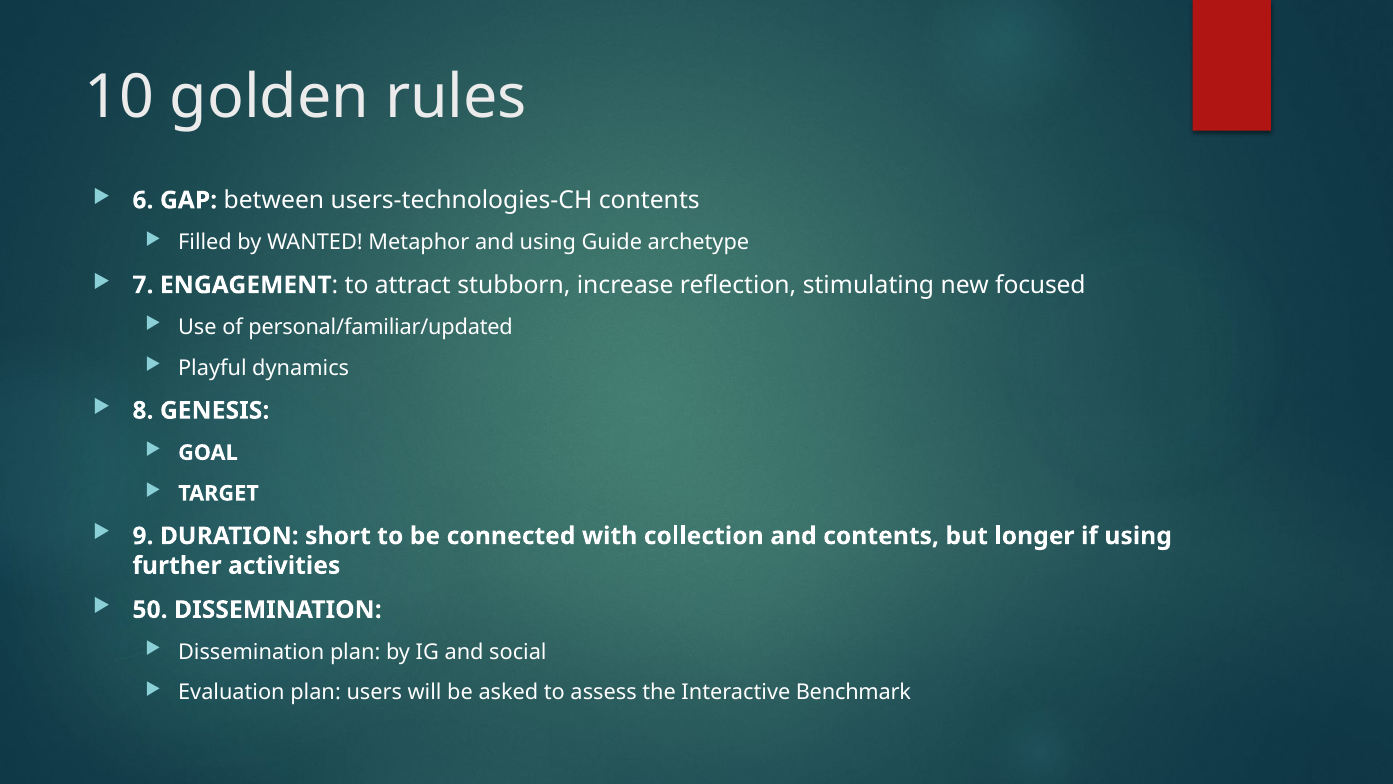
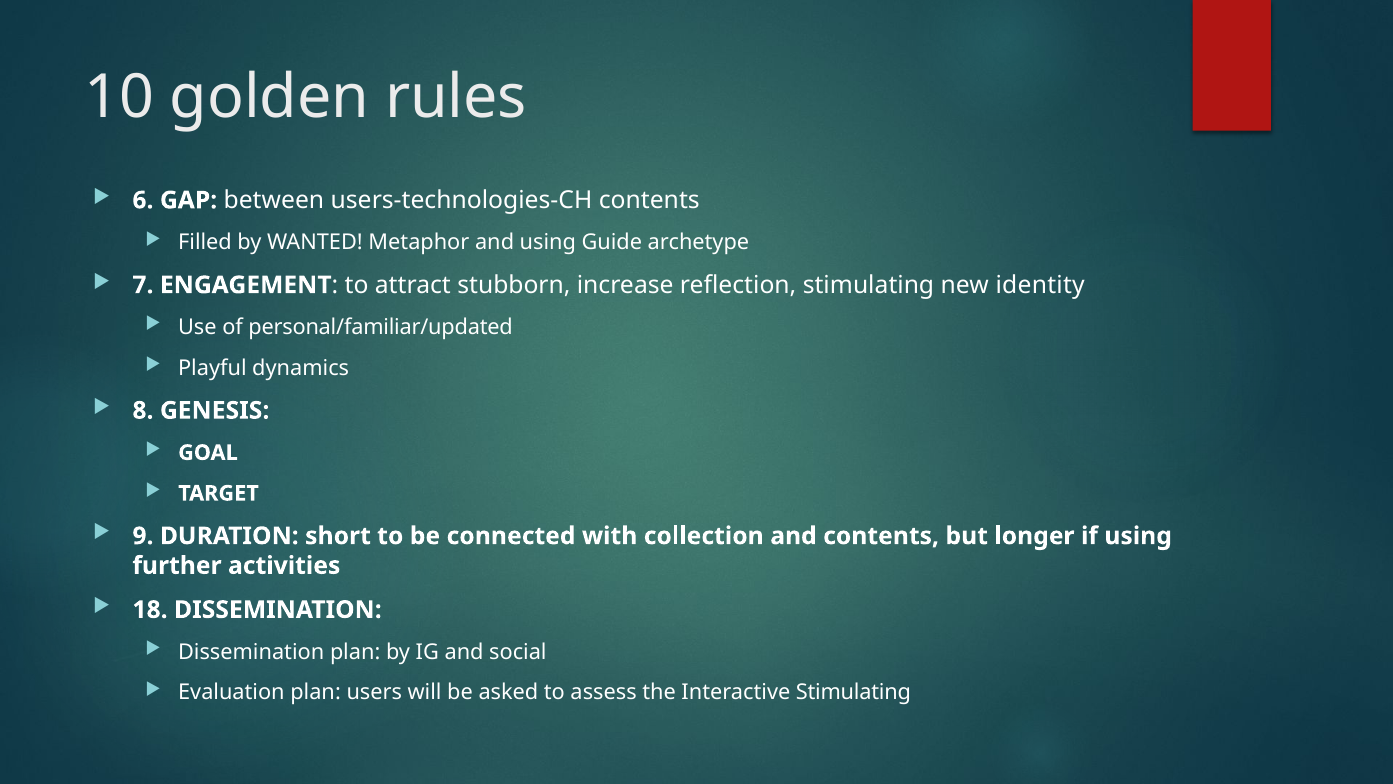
focused: focused -> identity (1040, 285)
50: 50 -> 18 (150, 609)
Interactive Benchmark: Benchmark -> Stimulating (853, 692)
